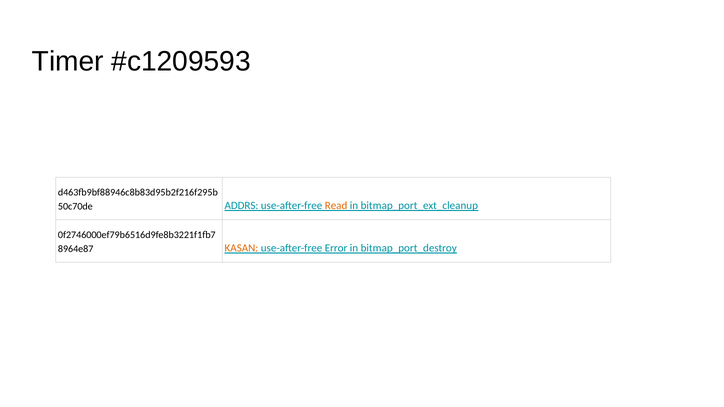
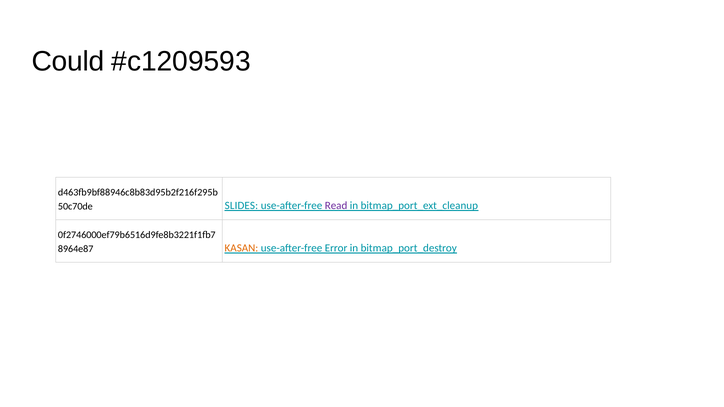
Timer: Timer -> Could (68, 61)
ADDRS: ADDRS -> SLIDES (241, 206)
Read colour: orange -> purple (336, 206)
